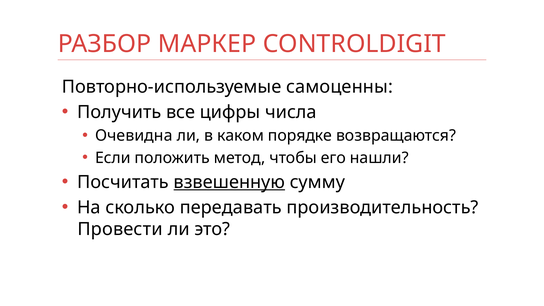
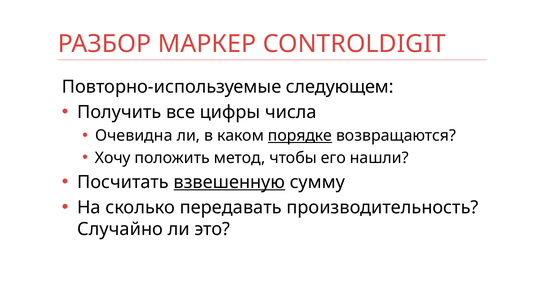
самоценны: самоценны -> следующем (340, 87)
порядке underline: none -> present (300, 136)
Если: Если -> Хочу (113, 158)
Провести: Провести -> Случайно (120, 229)
